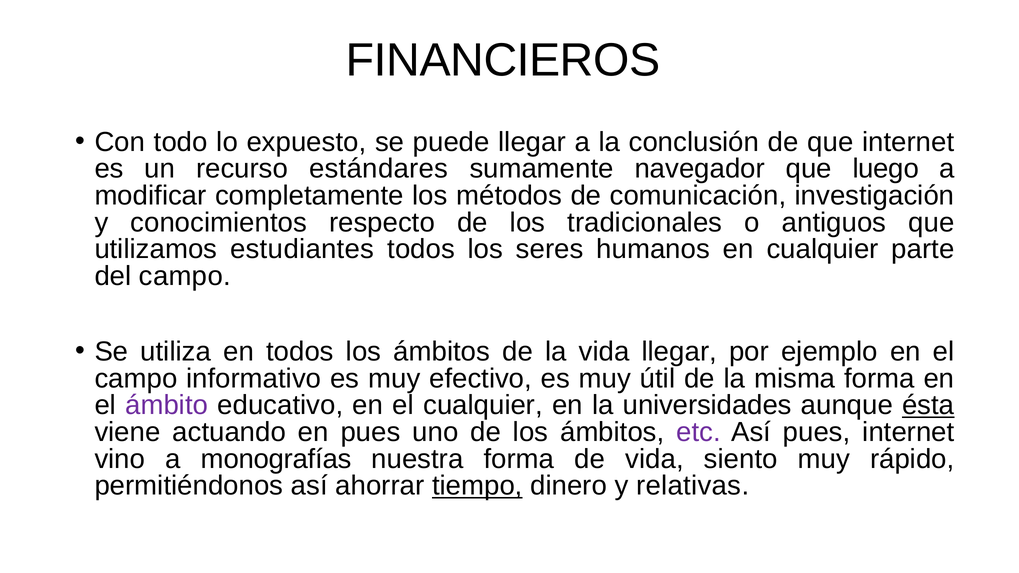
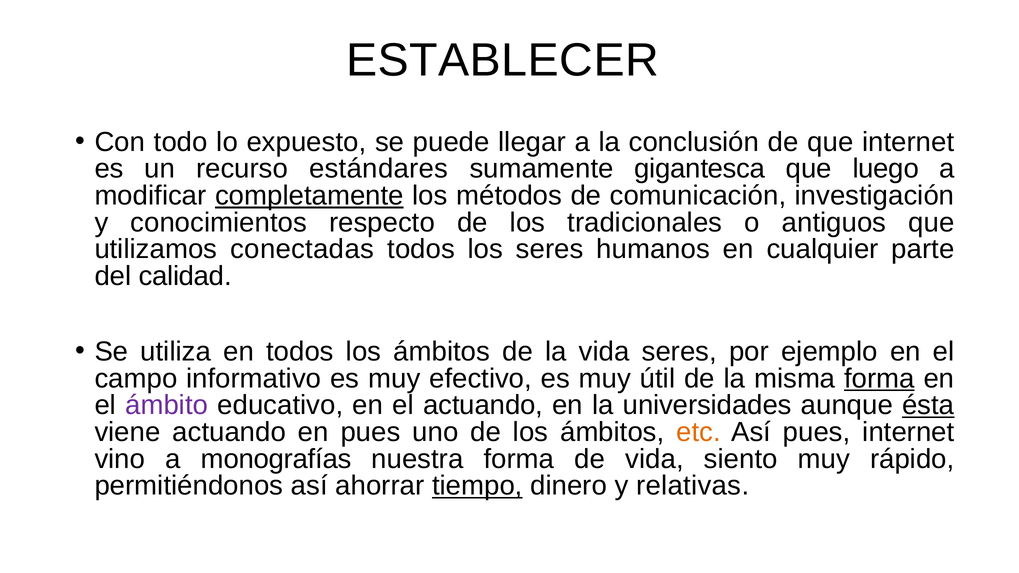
FINANCIEROS: FINANCIEROS -> ESTABLECER (503, 60)
navegador: navegador -> gigantesca (700, 169)
completamente underline: none -> present (309, 196)
estudiantes: estudiantes -> conectadas (302, 249)
del campo: campo -> calidad (185, 276)
vida llegar: llegar -> seres (679, 352)
forma underline: none -> present (879, 379)
el cualquier: cualquier -> actuando (483, 405)
etc colour: purple -> orange (699, 432)
